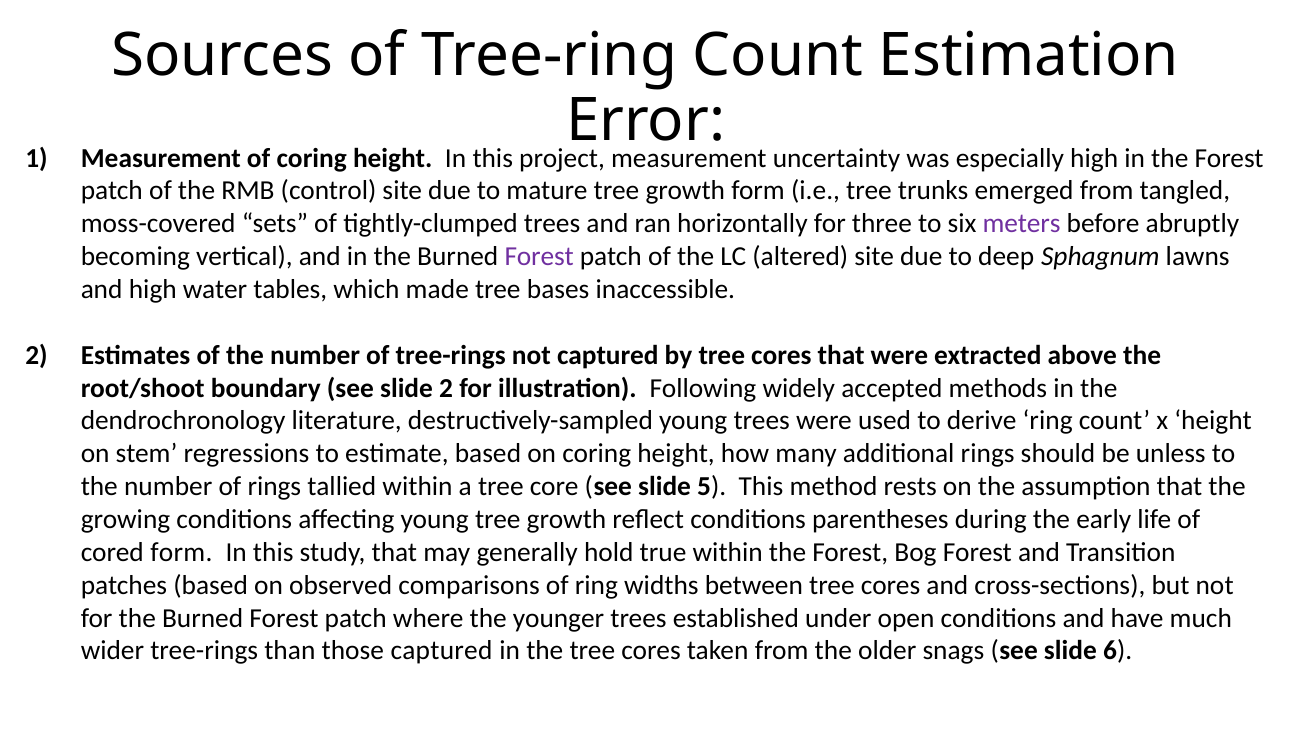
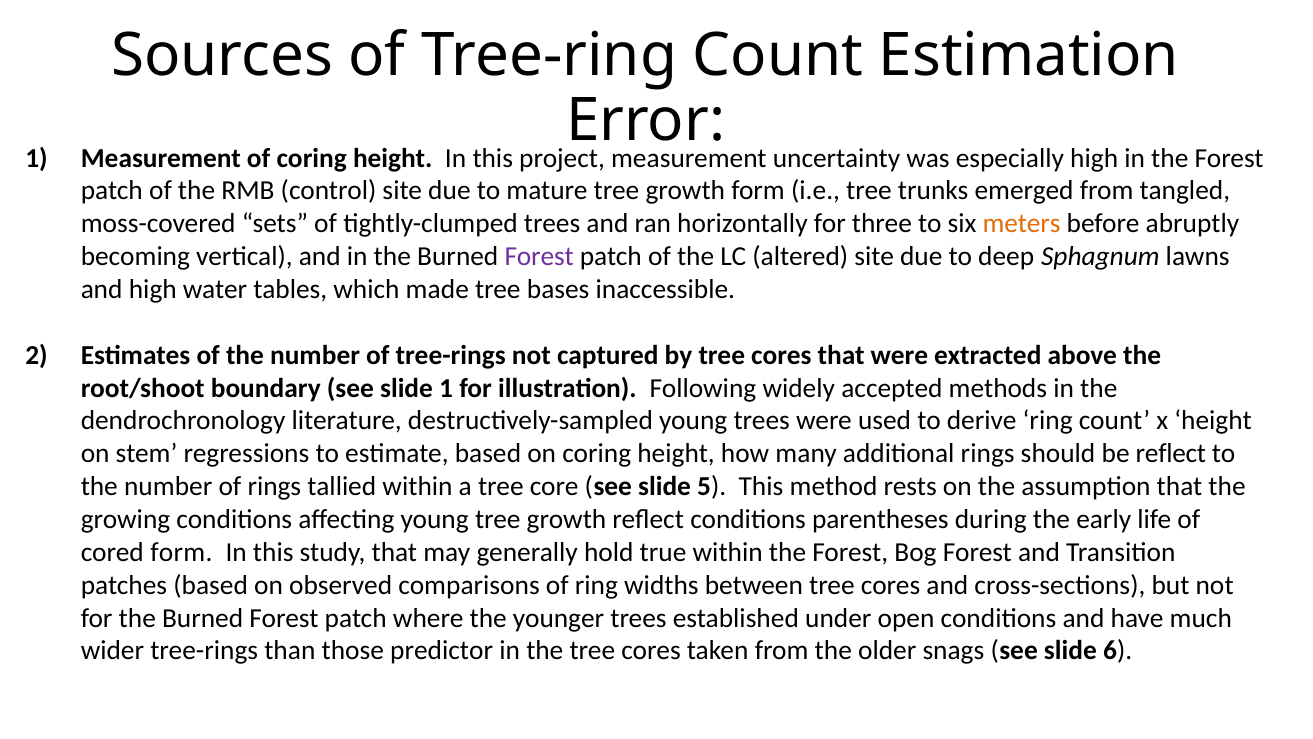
meters colour: purple -> orange (1022, 224)
slide 2: 2 -> 1 (446, 388)
be unless: unless -> reflect (1171, 454)
those captured: captured -> predictor (442, 651)
